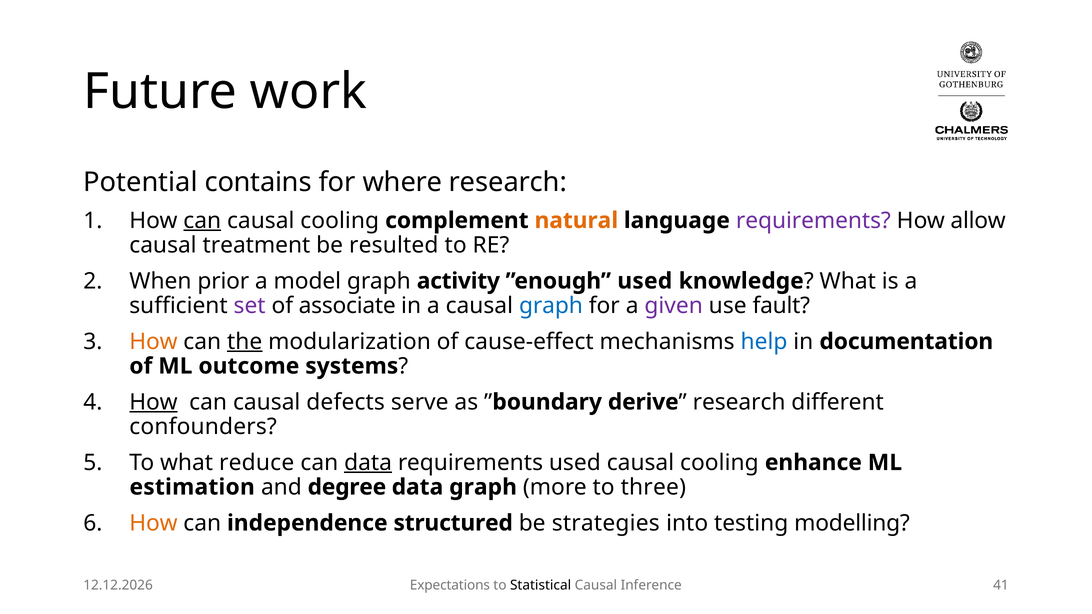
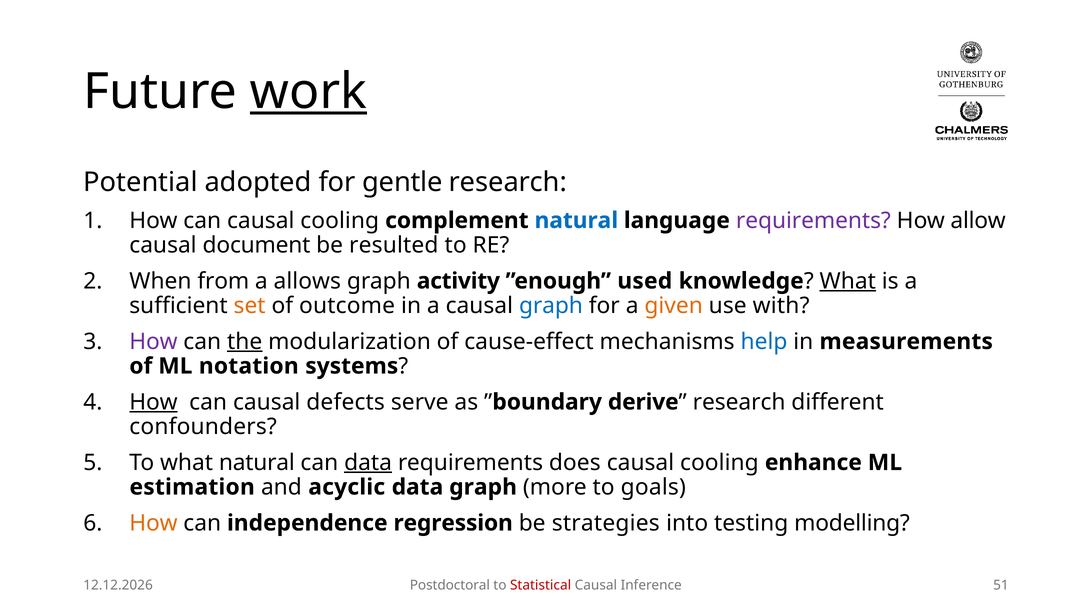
work underline: none -> present (309, 92)
contains: contains -> adopted (258, 182)
where: where -> gentle (402, 182)
can underline: present -> none (202, 221)
natural colour: orange -> blue (576, 221)
treatment: treatment -> document (257, 245)
prior: prior -> from (223, 281)
model: model -> allows (307, 281)
What underline: none -> present (848, 281)
set colour: purple -> orange (250, 306)
associate: associate -> outcome (347, 306)
given colour: purple -> orange (674, 306)
fault: fault -> with (781, 306)
How colour: orange -> purple (153, 342)
documentation: documentation -> measurements (906, 342)
outcome: outcome -> notation (249, 366)
what reduce: reduce -> natural (257, 463)
requirements used: used -> does (575, 463)
degree: degree -> acyclic (347, 487)
three: three -> goals (653, 487)
structured: structured -> regression (453, 523)
Expectations: Expectations -> Postdoctoral (450, 585)
Statistical colour: black -> red (541, 585)
41: 41 -> 51 (1001, 585)
